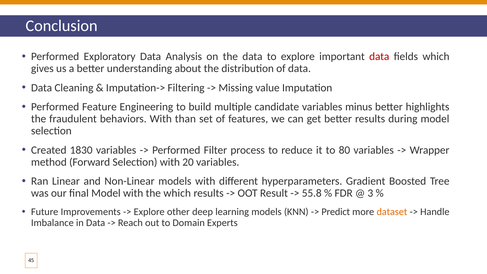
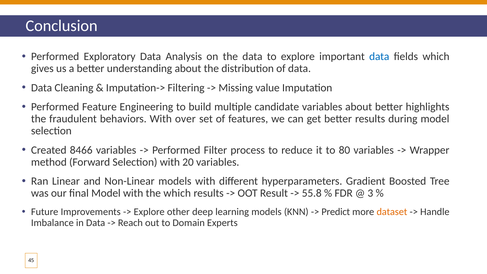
data colour: red -> blue (379, 56)
variables minus: minus -> about (359, 107)
than: than -> over (185, 119)
1830: 1830 -> 8466 (81, 150)
